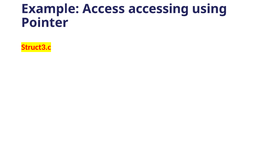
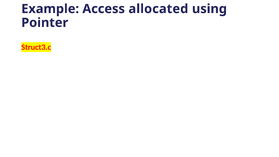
accessing: accessing -> allocated (158, 9)
